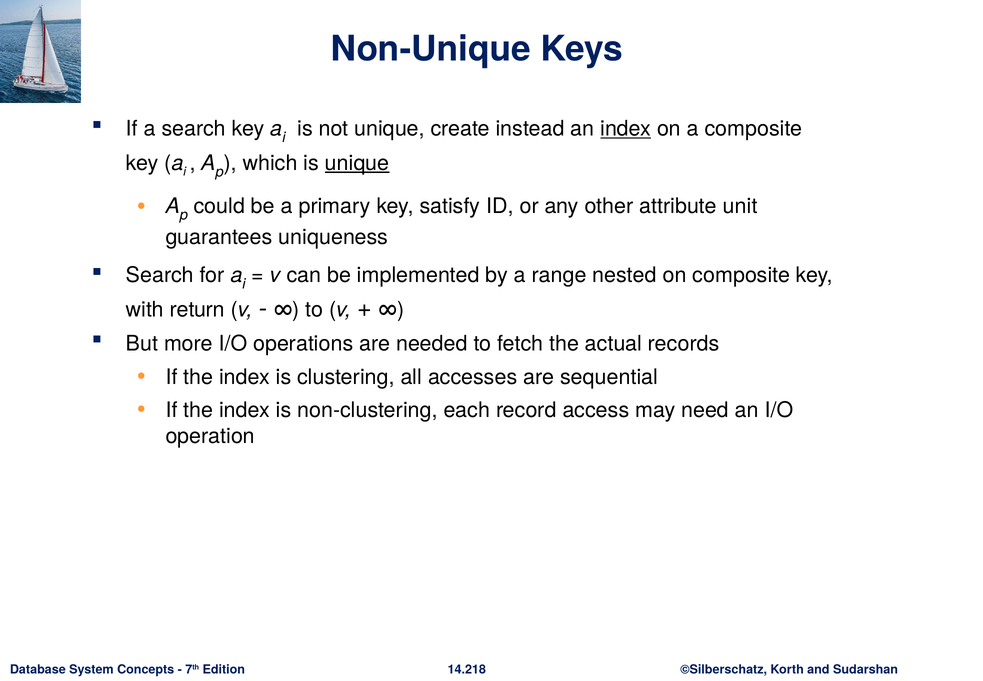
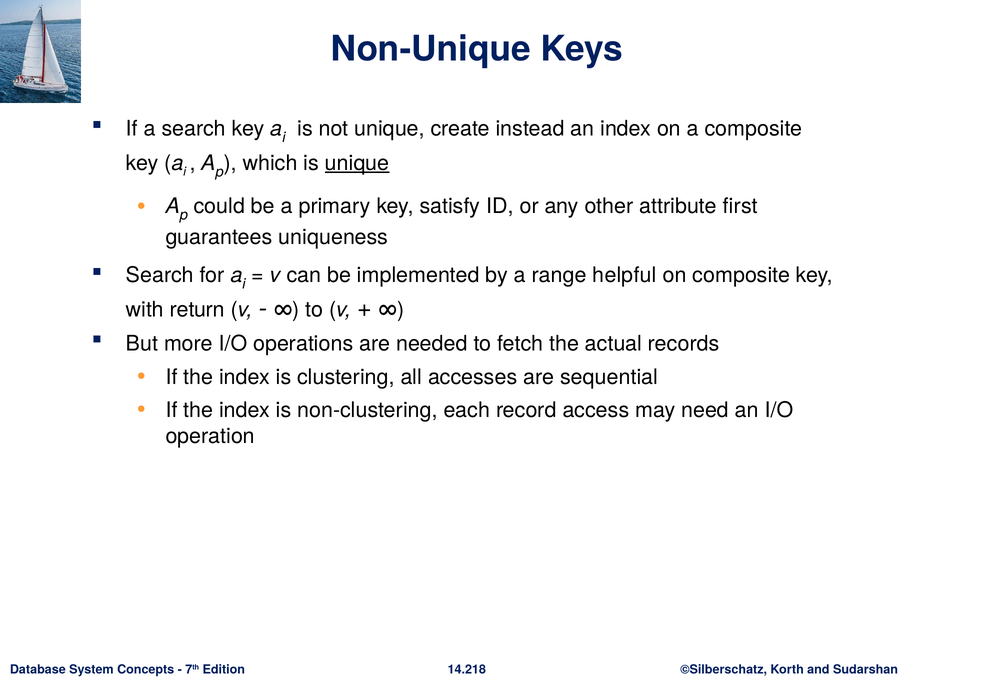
index underline: present -> none (626, 129)
unit: unit -> first (740, 206)
nested: nested -> helpful (624, 275)
